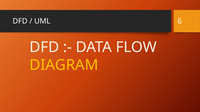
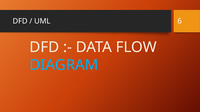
DIAGRAM colour: yellow -> light blue (64, 65)
